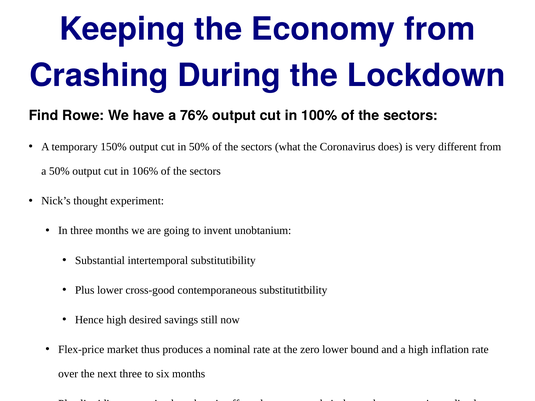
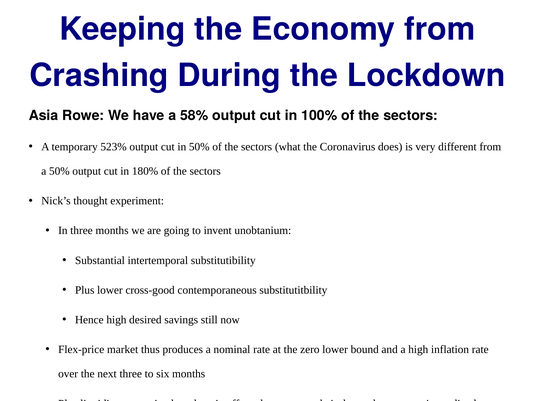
Find: Find -> Asia (44, 116)
76%: 76% -> 58% (194, 116)
150%: 150% -> 523% (114, 147)
106%: 106% -> 180% (145, 171)
